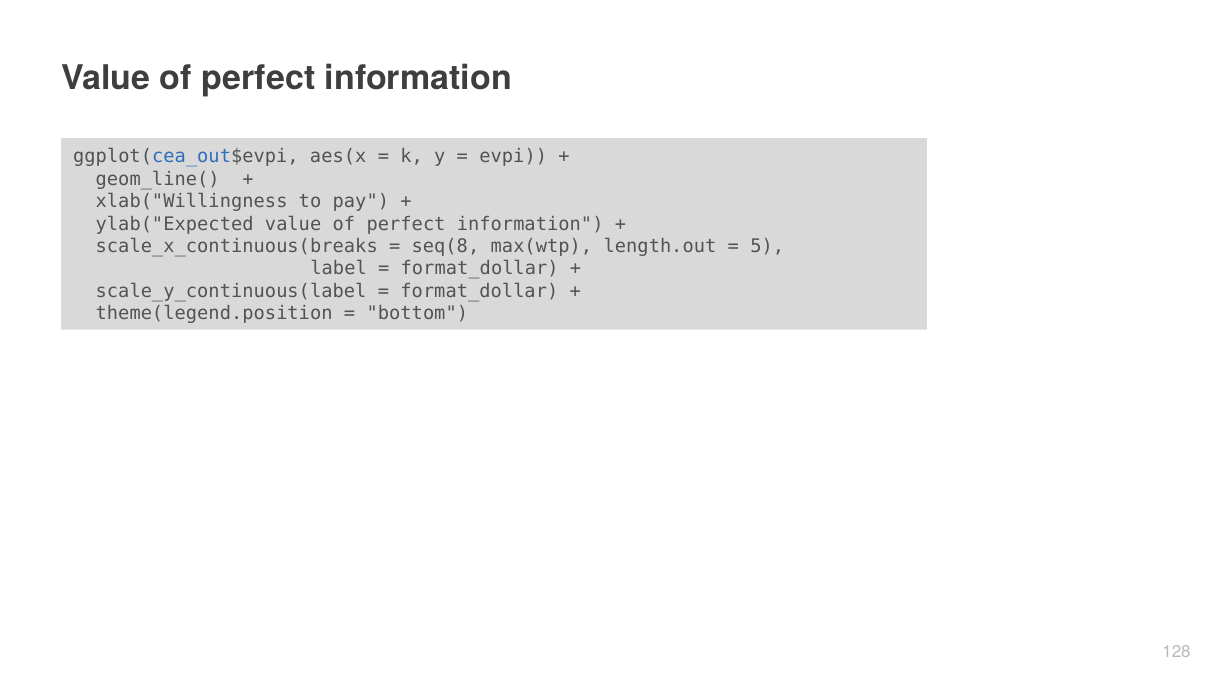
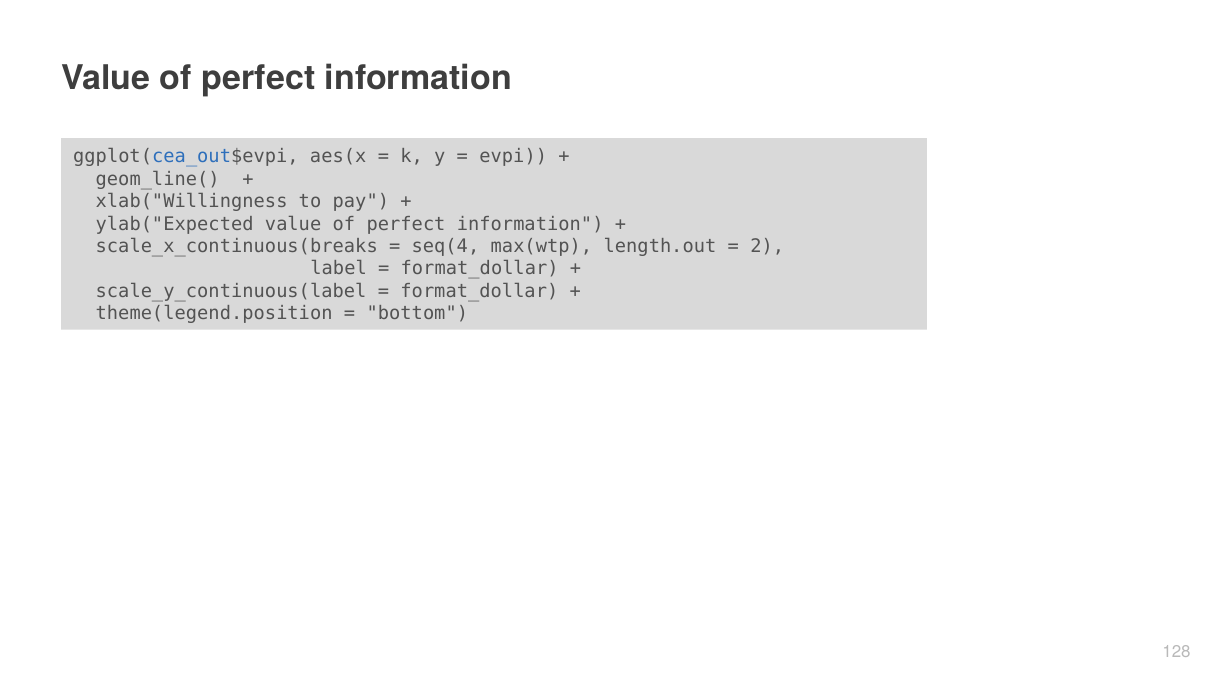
seq(8: seq(8 -> seq(4 (445, 246)
5: 5 -> 2 (767, 246)
